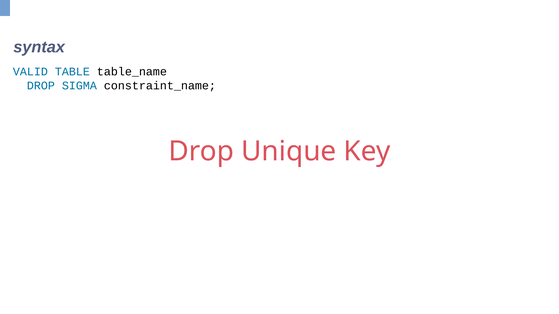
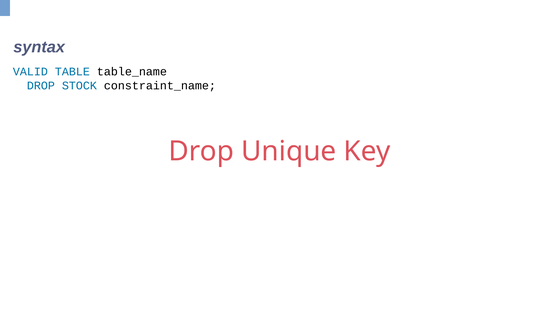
SIGMA: SIGMA -> STOCK (79, 86)
